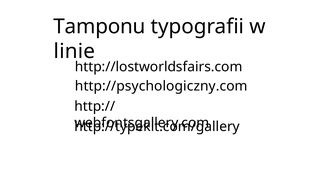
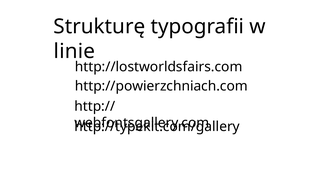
Tamponu: Tamponu -> Strukturę (99, 26)
http://psychologiczny.com: http://psychologiczny.com -> http://powierzchniach.com (161, 86)
